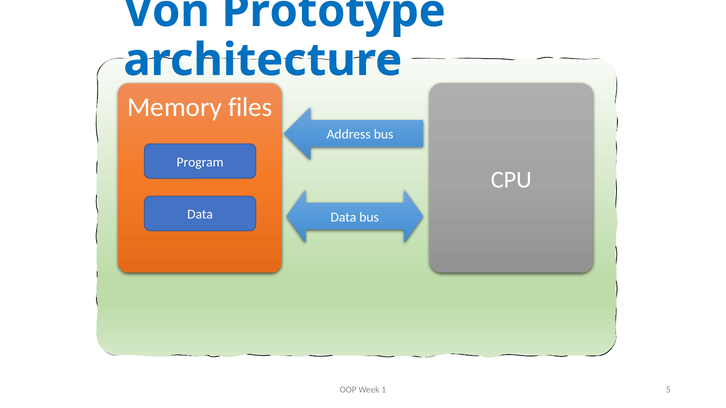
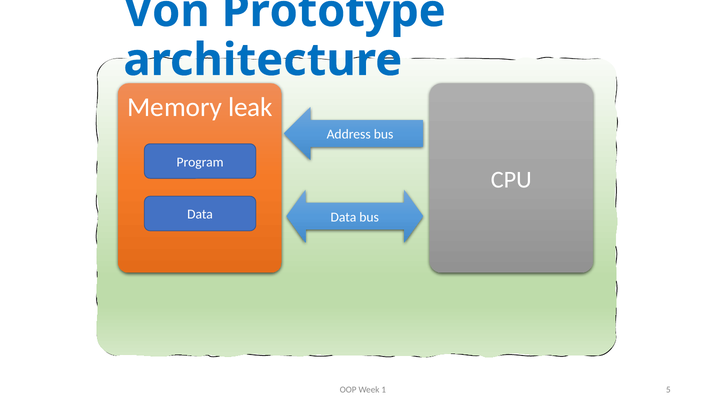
files: files -> leak (250, 107)
